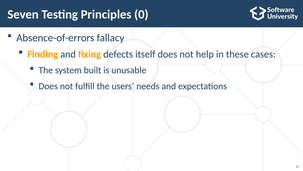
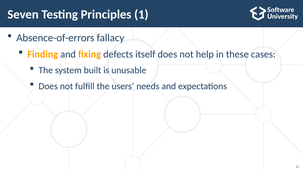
0: 0 -> 1 (141, 14)
